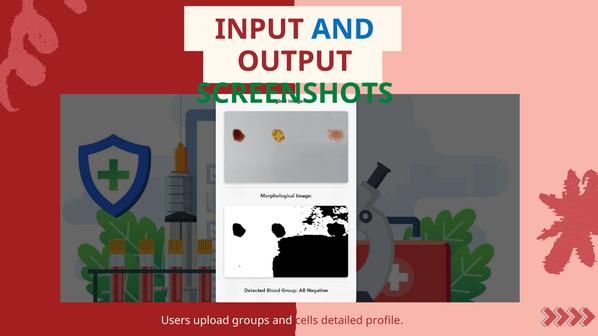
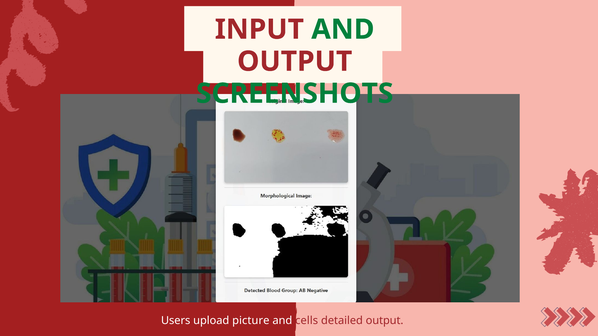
AND colour: blue -> green (343, 29)
groups: groups -> picture (251, 321)
detailed profile: profile -> output (385, 321)
